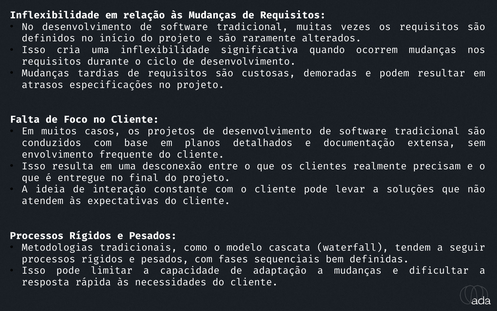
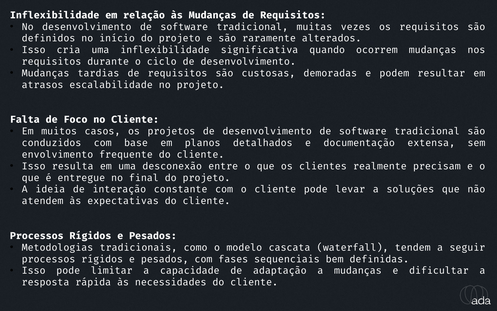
especificações: especificações -> escalabilidade (111, 85)
